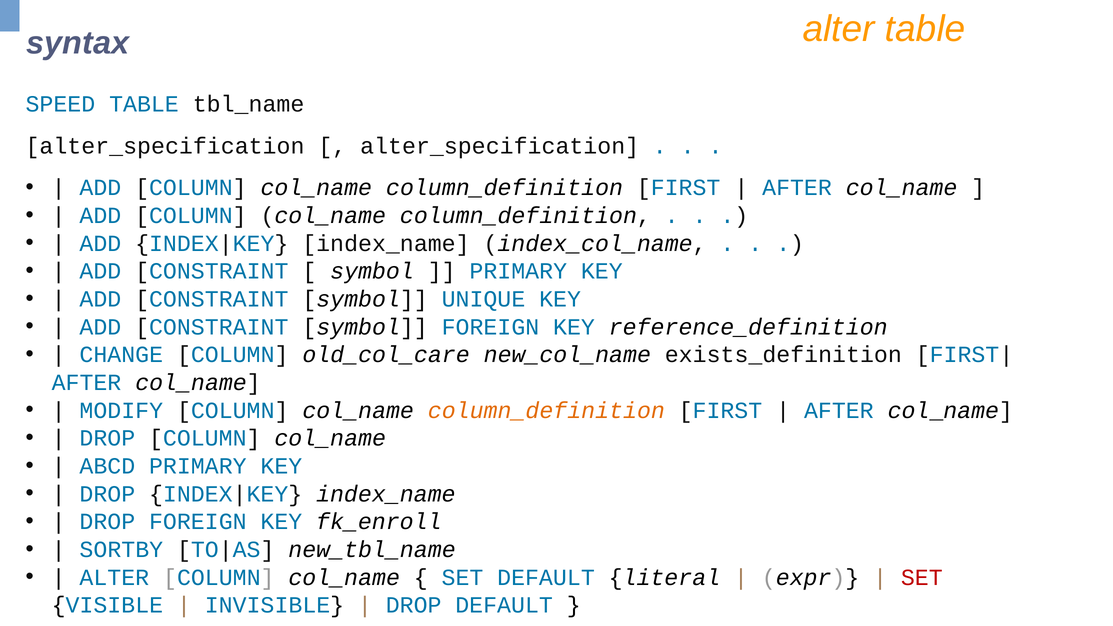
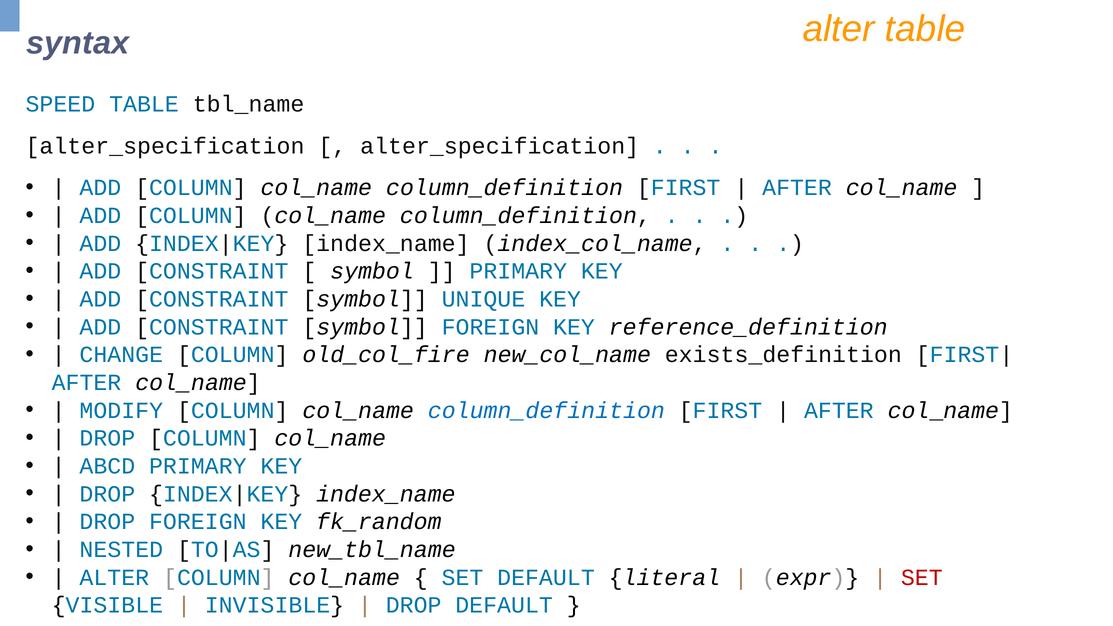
old_col_care: old_col_care -> old_col_fire (386, 355)
column_definition colour: orange -> blue (546, 411)
fk_enroll: fk_enroll -> fk_random (379, 522)
SORTBY: SORTBY -> NESTED (121, 550)
